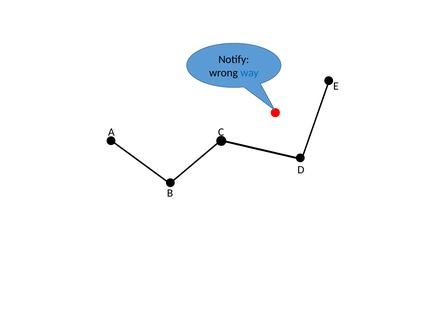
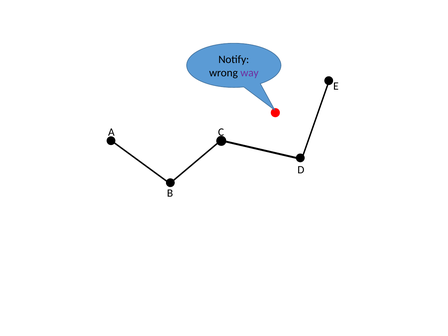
way colour: blue -> purple (249, 73)
